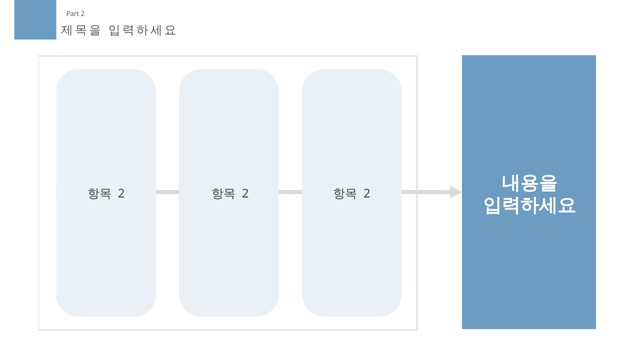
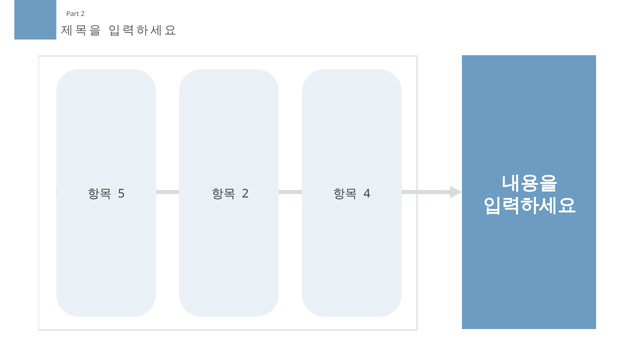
2: 2 -> 5 (121, 193)
2: 2 -> 4 (367, 193)
